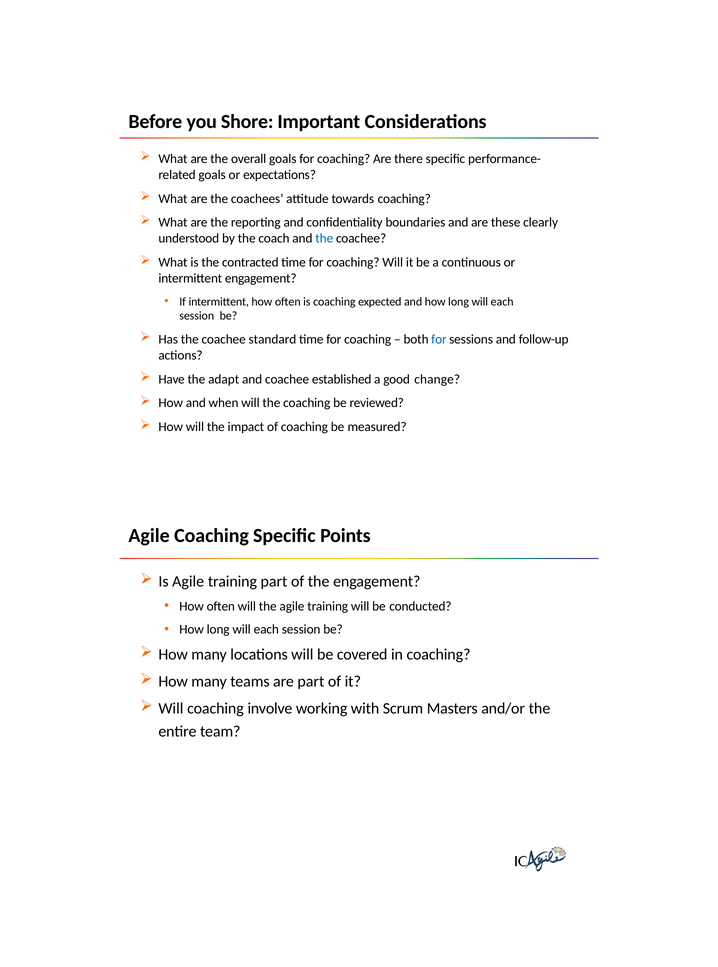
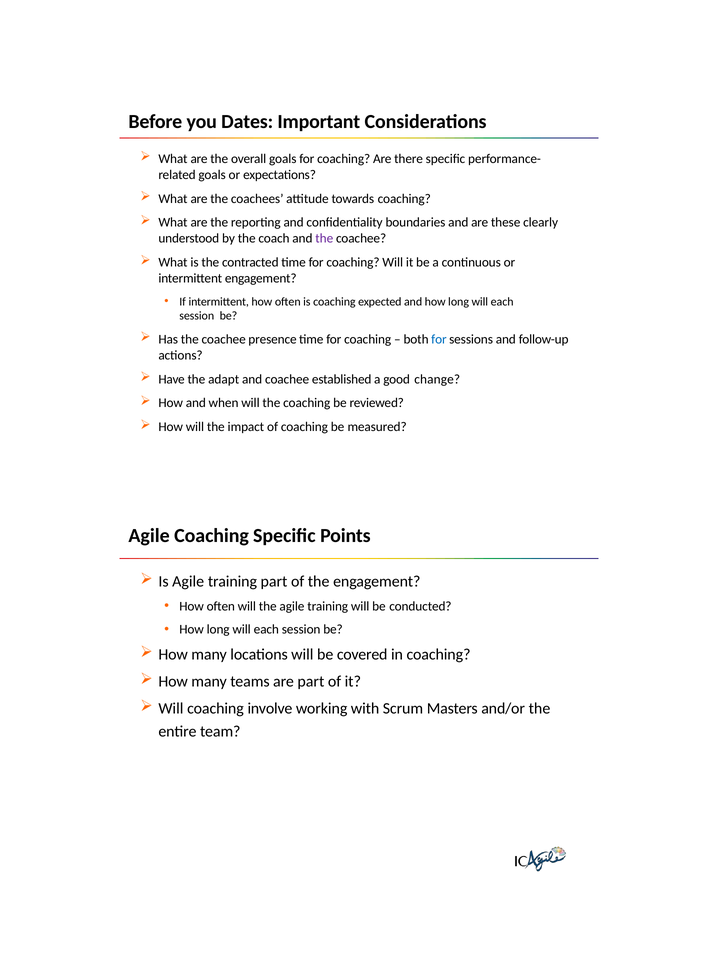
Shore: Shore -> Dates (247, 122)
the colour: blue -> purple (324, 239)
standard: standard -> presence (272, 339)
